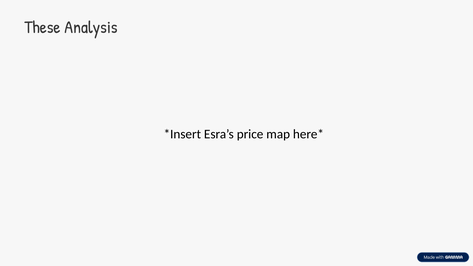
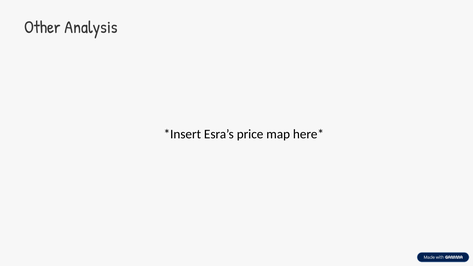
These: These -> Other (43, 27)
